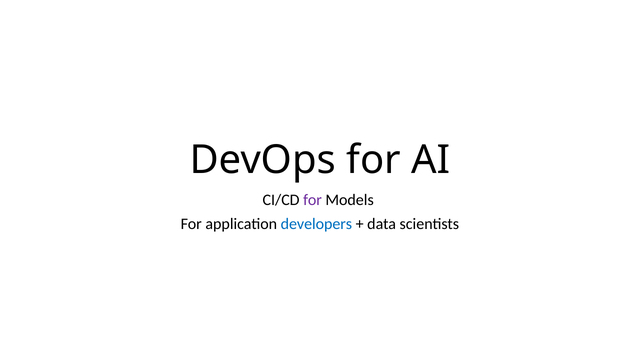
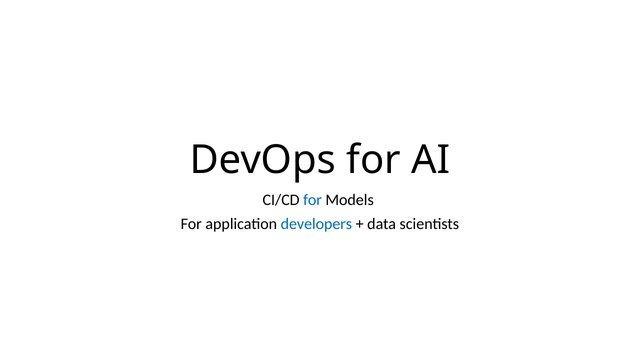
for colour: purple -> blue (313, 200)
